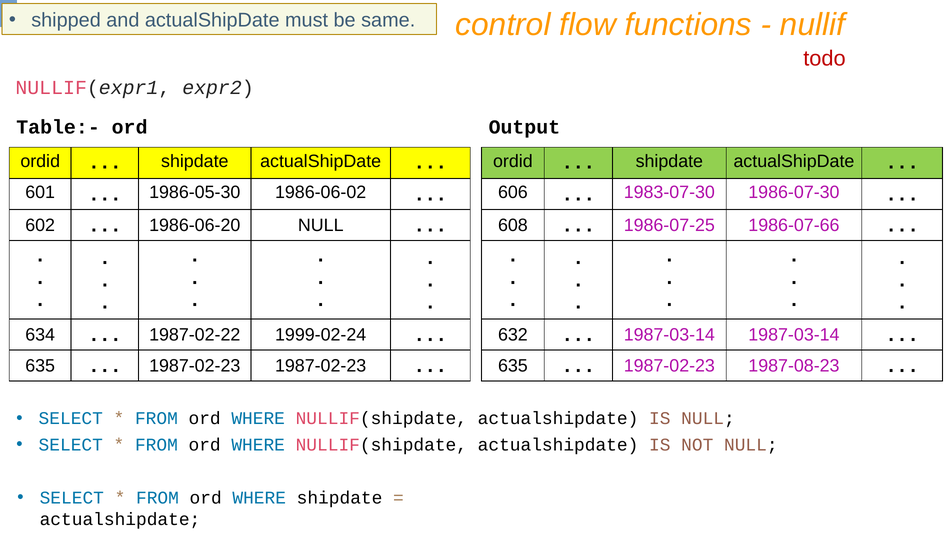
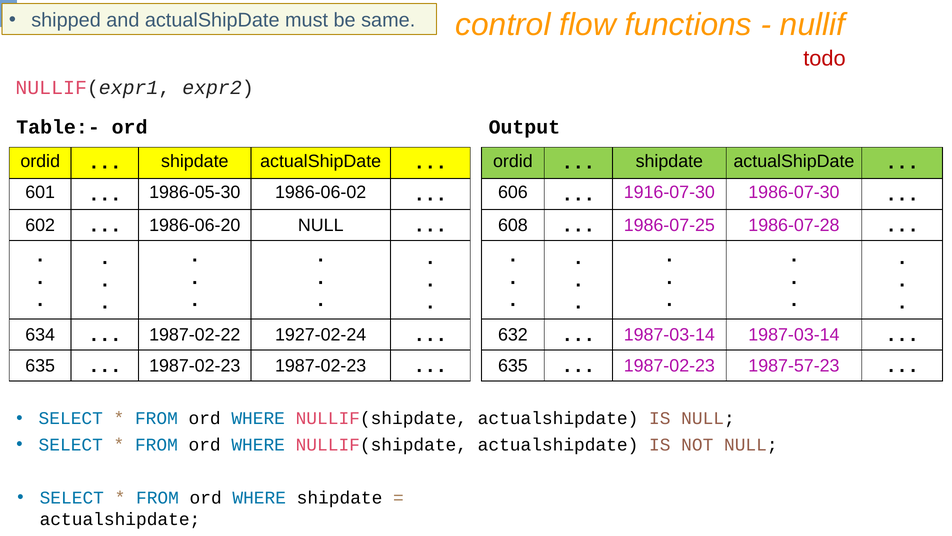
1983-07-30: 1983-07-30 -> 1916-07-30 (669, 192)
1986-07-66: 1986-07-66 -> 1986-07-28 (794, 225)
1999-02-24: 1999-02-24 -> 1927-02-24 (321, 334)
1987-08-23: 1987-08-23 -> 1987-57-23 (794, 365)
